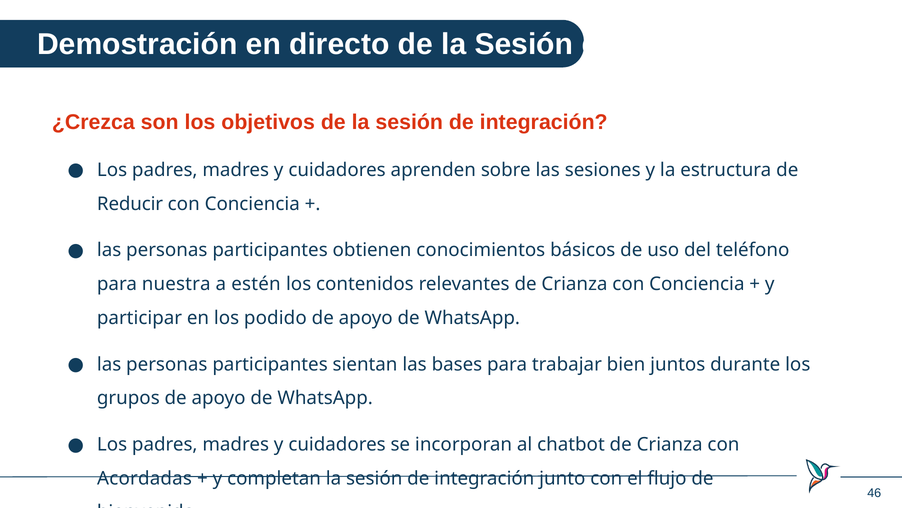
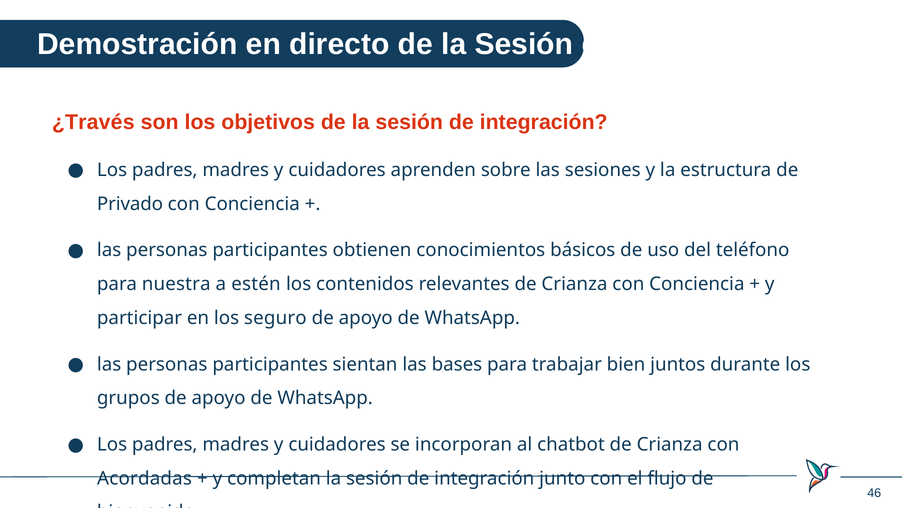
¿Crezca: ¿Crezca -> ¿Través (93, 122)
Reducir: Reducir -> Privado (130, 204)
podido: podido -> seguro (275, 318)
